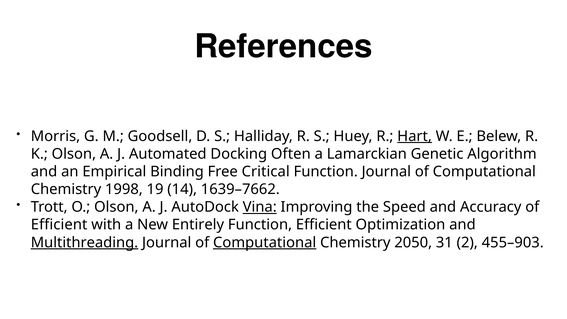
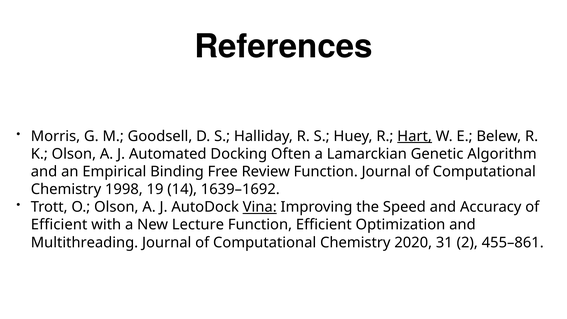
Critical: Critical -> Review (266, 172)
1639–7662: 1639–7662 -> 1639–1692 (240, 189)
Entirely: Entirely -> Lecture (198, 225)
Multithreading underline: present -> none (84, 242)
Computational underline: present -> none (265, 242)
2050: 2050 -> 2020 (413, 242)
455–903: 455–903 -> 455–861 (513, 242)
